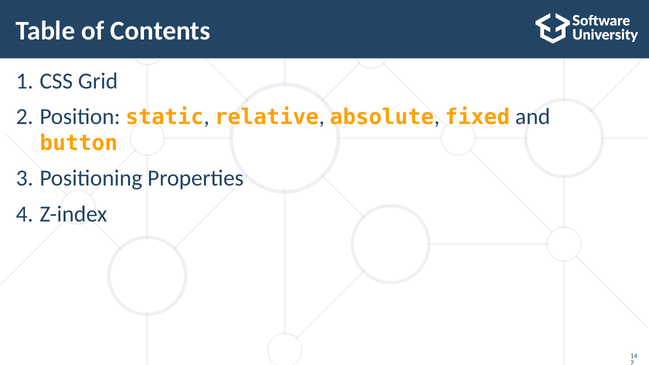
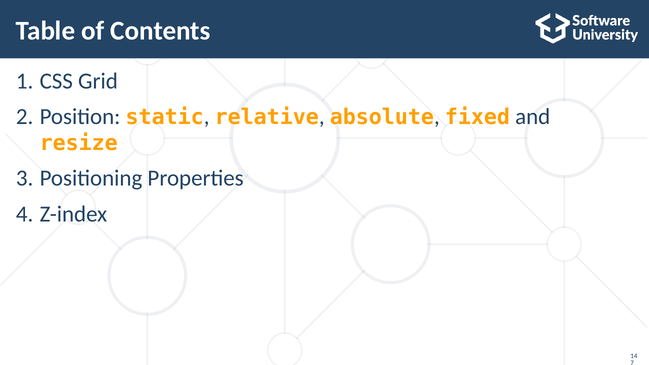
button: button -> resize (79, 143)
